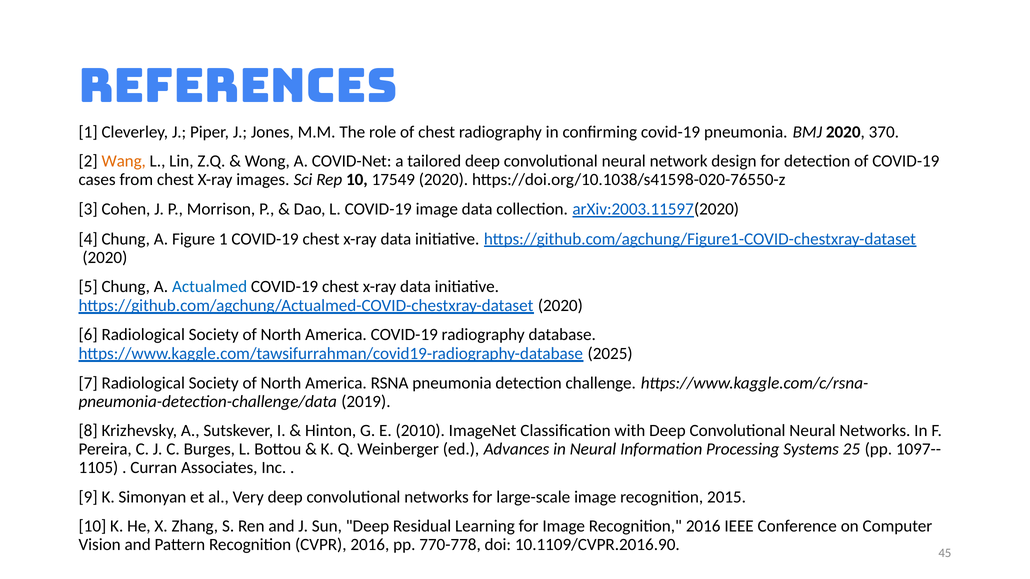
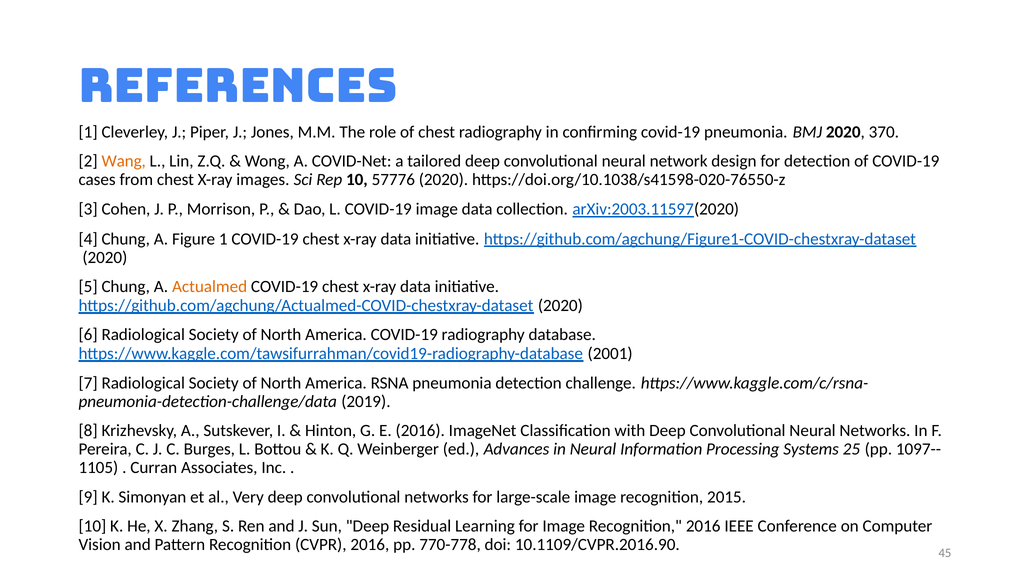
17549: 17549 -> 57776 (393, 180)
Actualmed colour: blue -> orange (210, 287)
2025: 2025 -> 2001 (610, 354)
E 2010: 2010 -> 2016 (420, 431)
